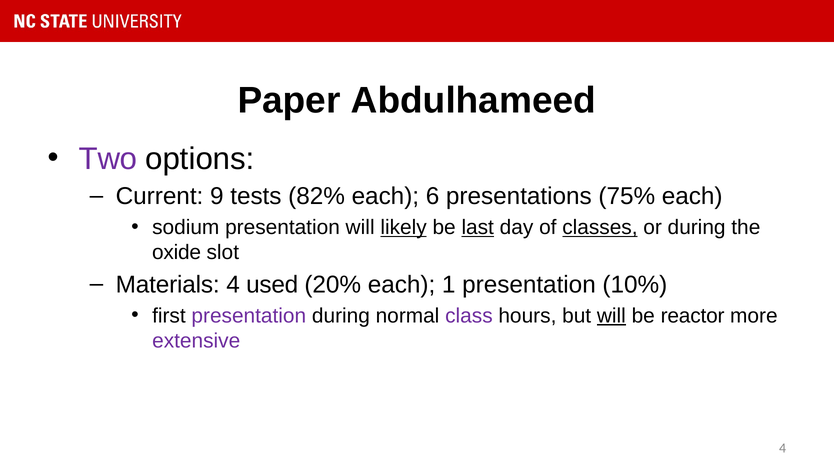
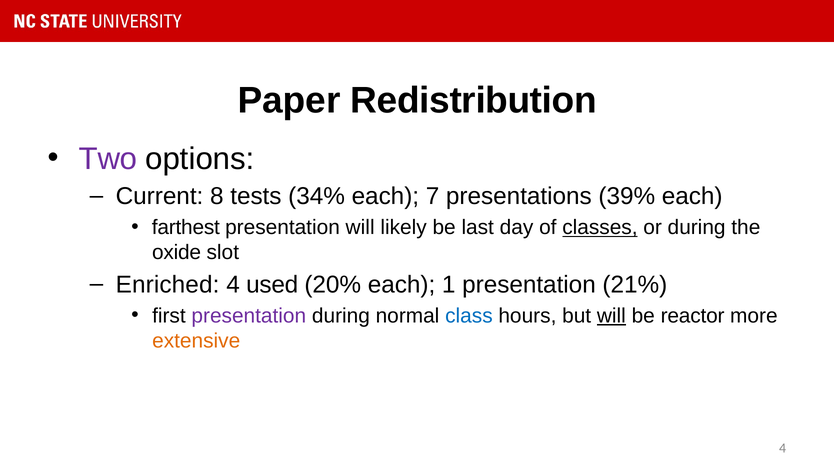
Abdulhameed: Abdulhameed -> Redistribution (474, 101)
9: 9 -> 8 (217, 196)
82%: 82% -> 34% (317, 196)
6: 6 -> 7 (433, 196)
75%: 75% -> 39% (627, 196)
sodium: sodium -> farthest (186, 228)
likely underline: present -> none (404, 228)
last underline: present -> none (478, 228)
Materials: Materials -> Enriched (168, 285)
10%: 10% -> 21% (635, 285)
class colour: purple -> blue (469, 316)
extensive colour: purple -> orange (196, 341)
